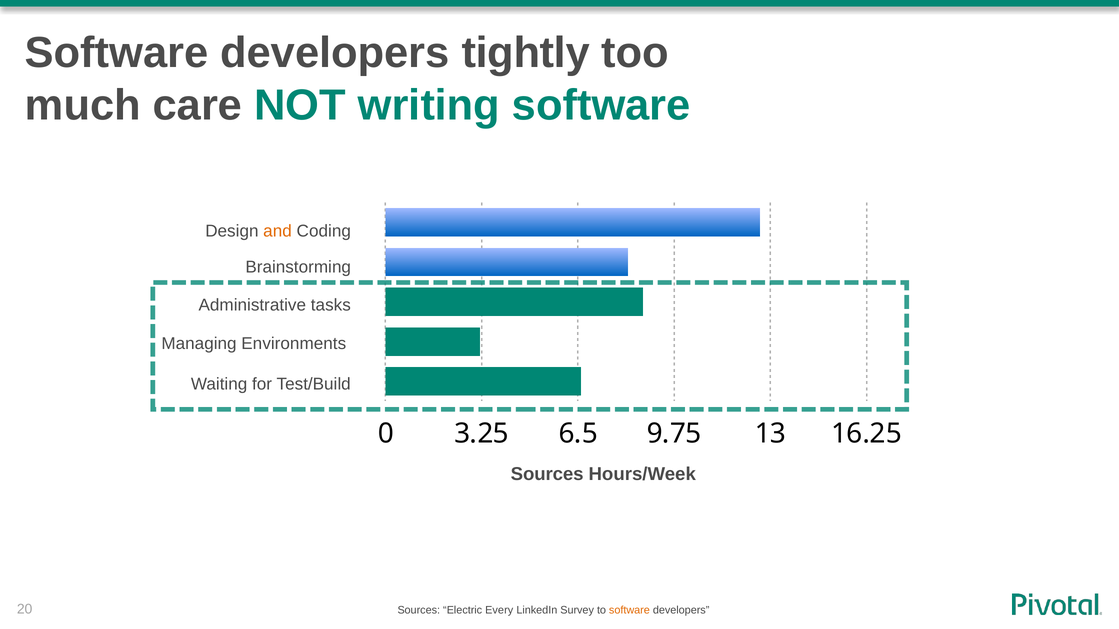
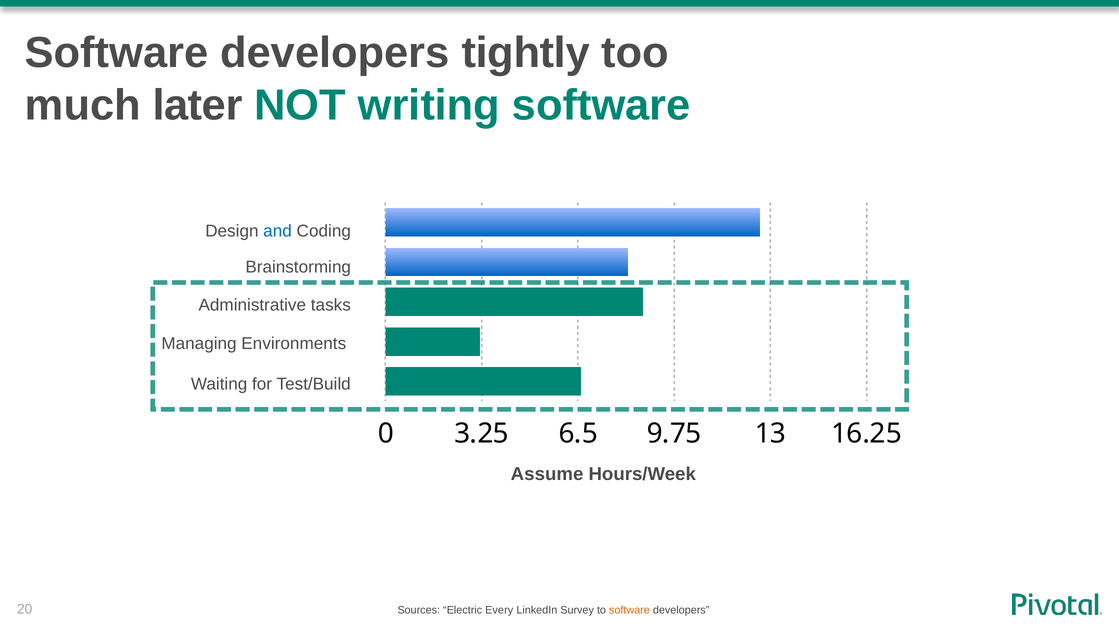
care: care -> later (198, 105)
and colour: orange -> blue (278, 231)
Sources: Sources -> Assume (547, 474)
